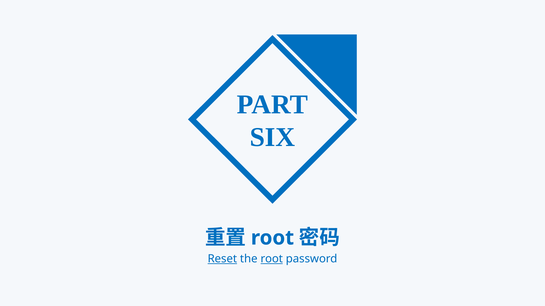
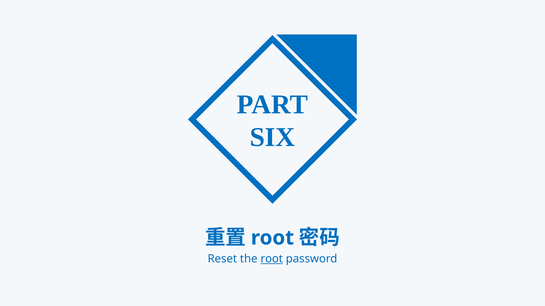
Reset underline: present -> none (222, 259)
